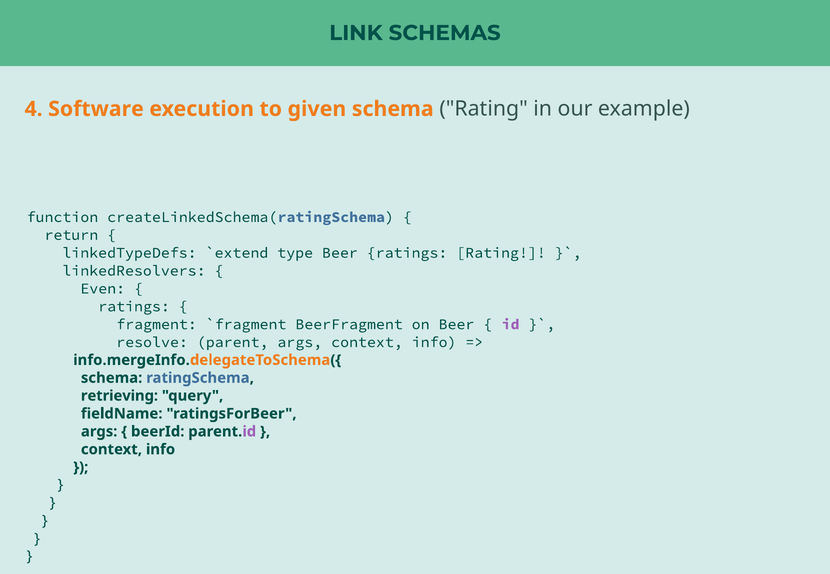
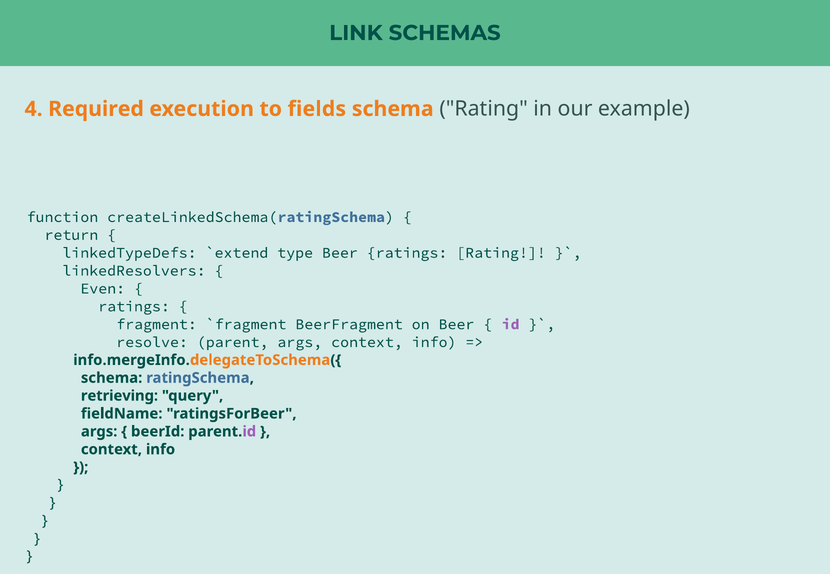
Software: Software -> Required (96, 109)
given: given -> fields (317, 109)
